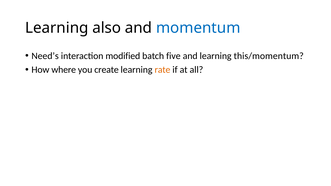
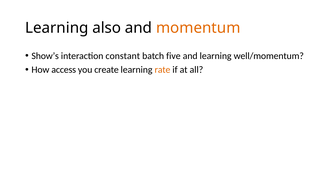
momentum colour: blue -> orange (198, 28)
Need’s: Need’s -> Show’s (45, 56)
modified: modified -> constant (123, 56)
this/momentum: this/momentum -> well/momentum (269, 56)
where: where -> access (64, 70)
